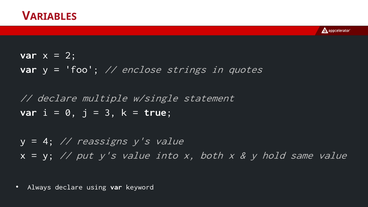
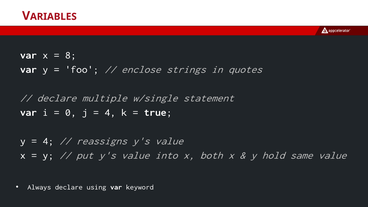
2: 2 -> 8 (71, 55)
3: 3 -> 4 (110, 112)
